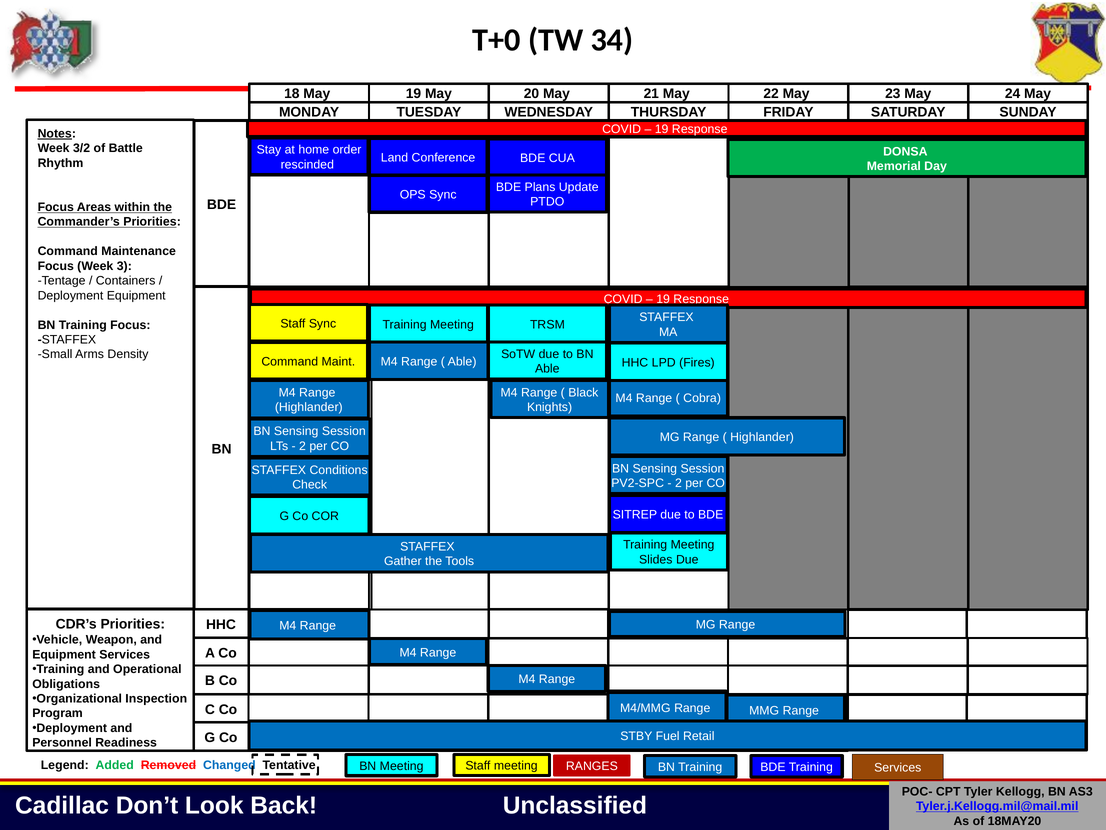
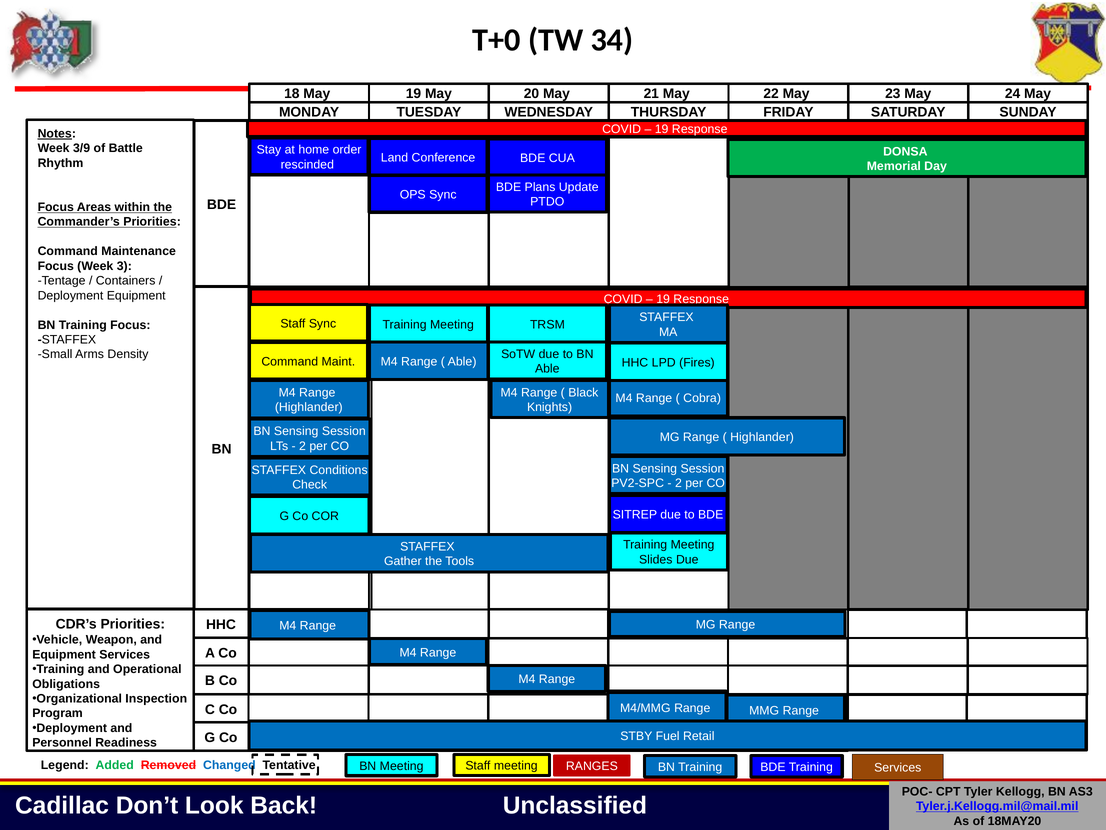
3/2: 3/2 -> 3/9 (82, 148)
